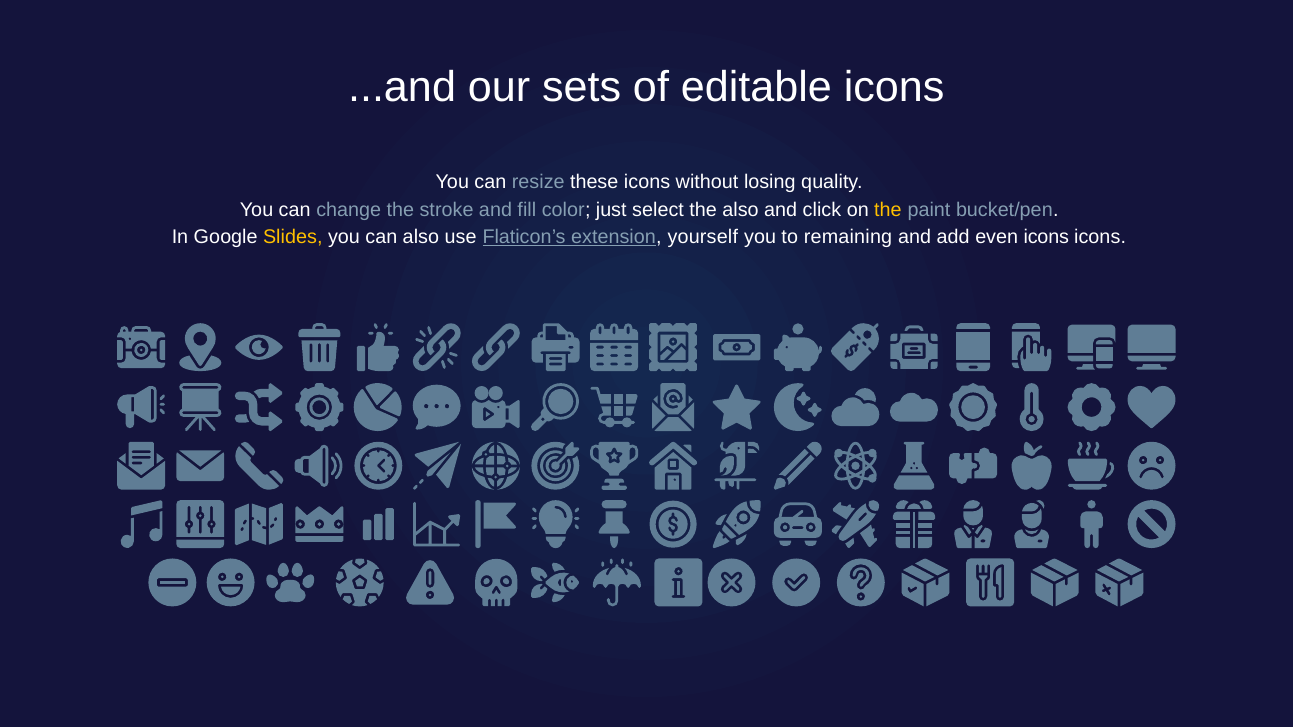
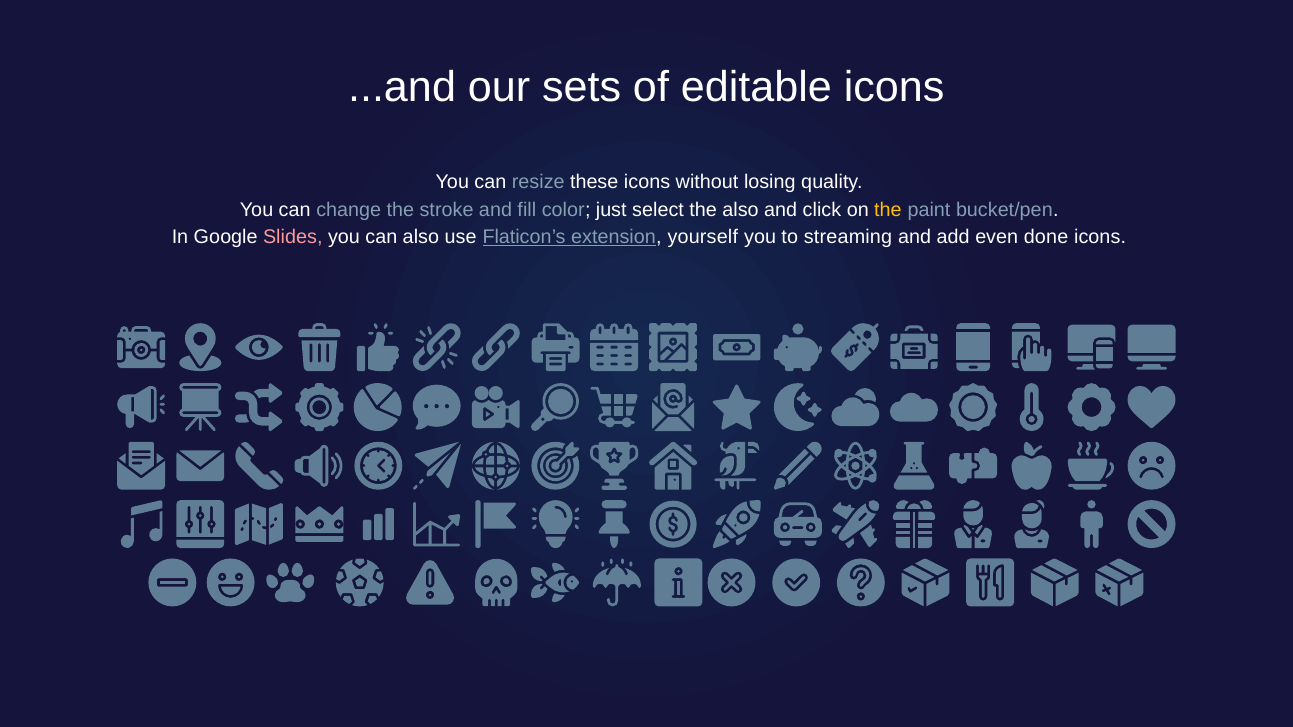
Slides colour: yellow -> pink (293, 237)
remaining: remaining -> streaming (848, 237)
even icons: icons -> done (1046, 237)
